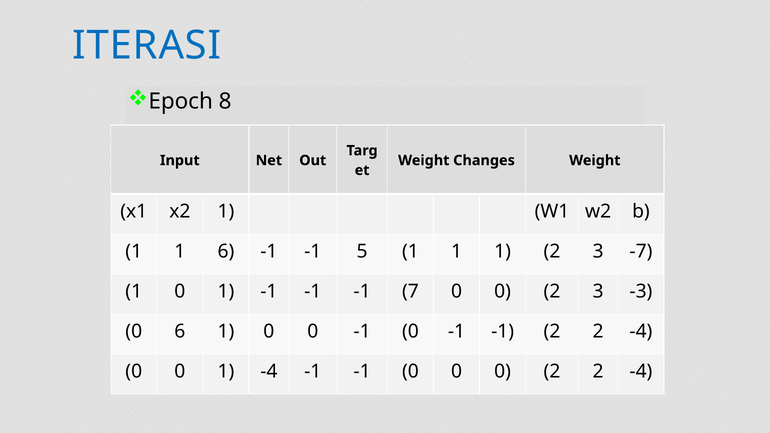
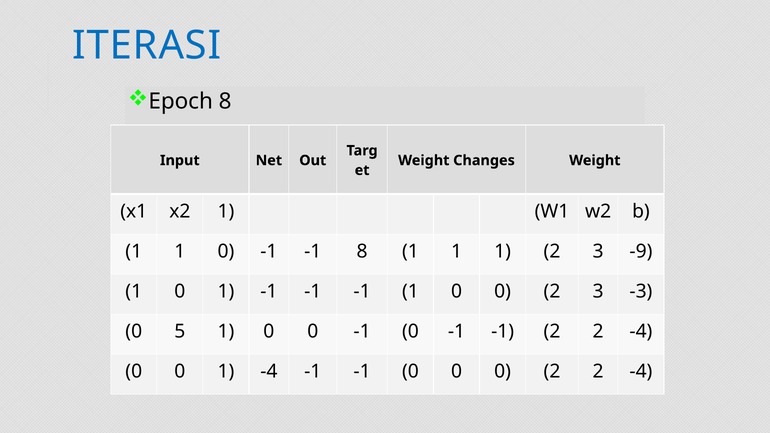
1 1 6: 6 -> 0 (226, 251)
-1 5: 5 -> 8 (362, 251)
-7: -7 -> -9 (641, 251)
-1 7: 7 -> 1 (410, 291)
0 6: 6 -> 5 (180, 331)
